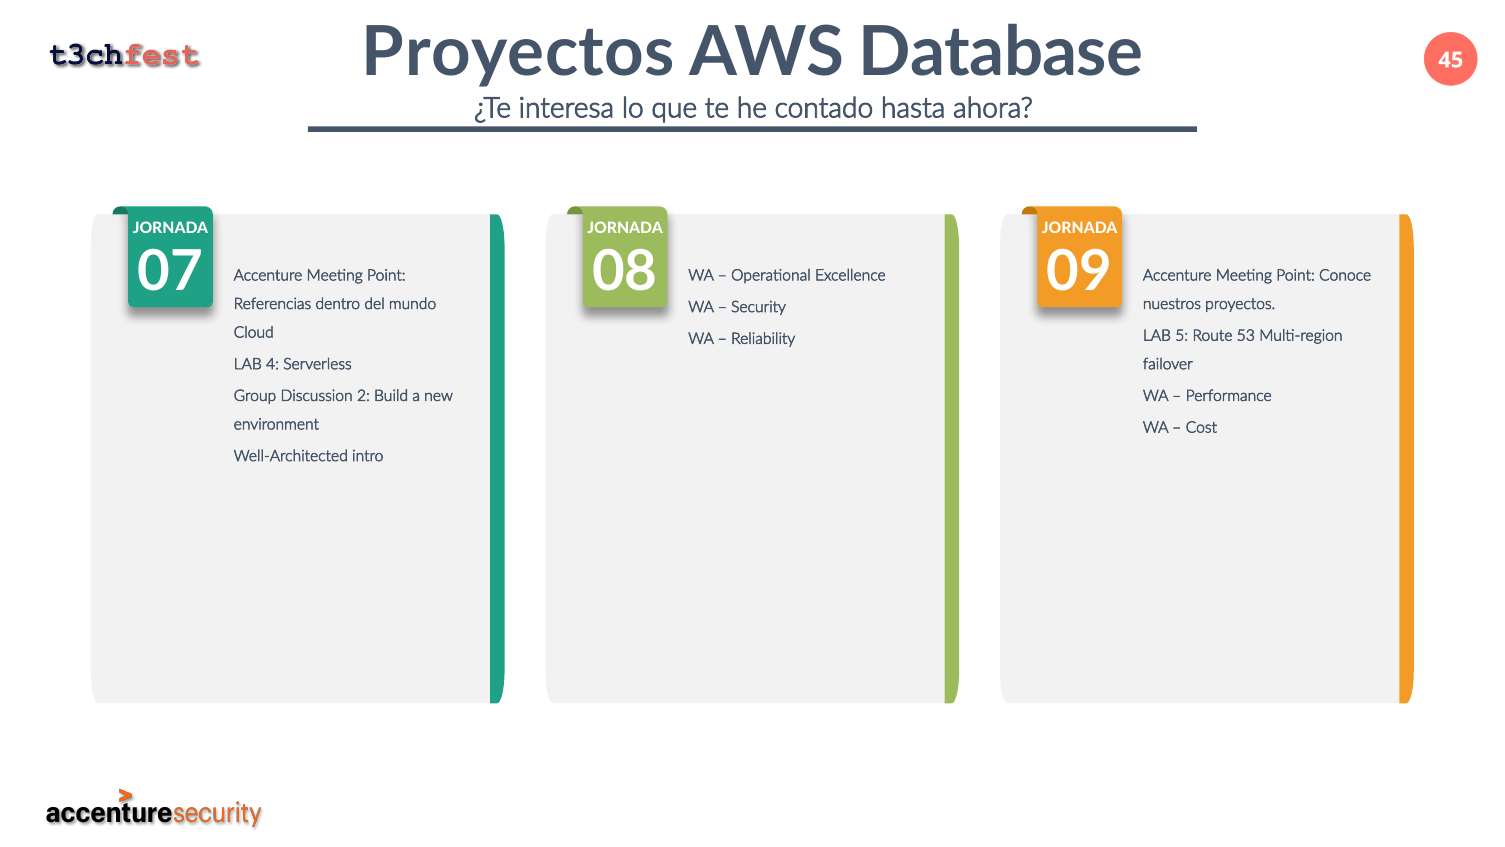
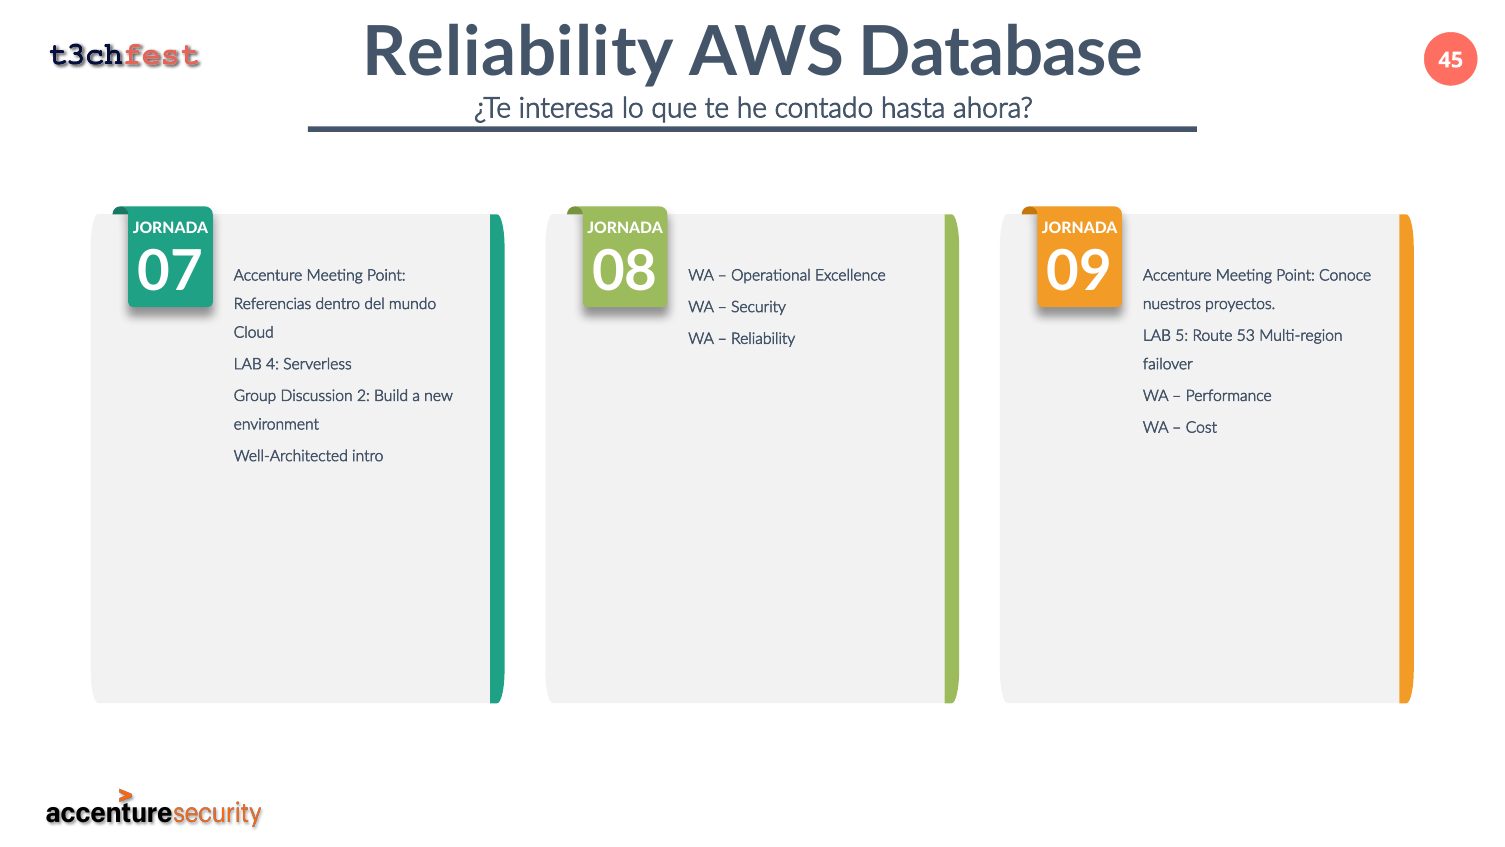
Proyectos: Proyectos -> Reliability (518, 53)
